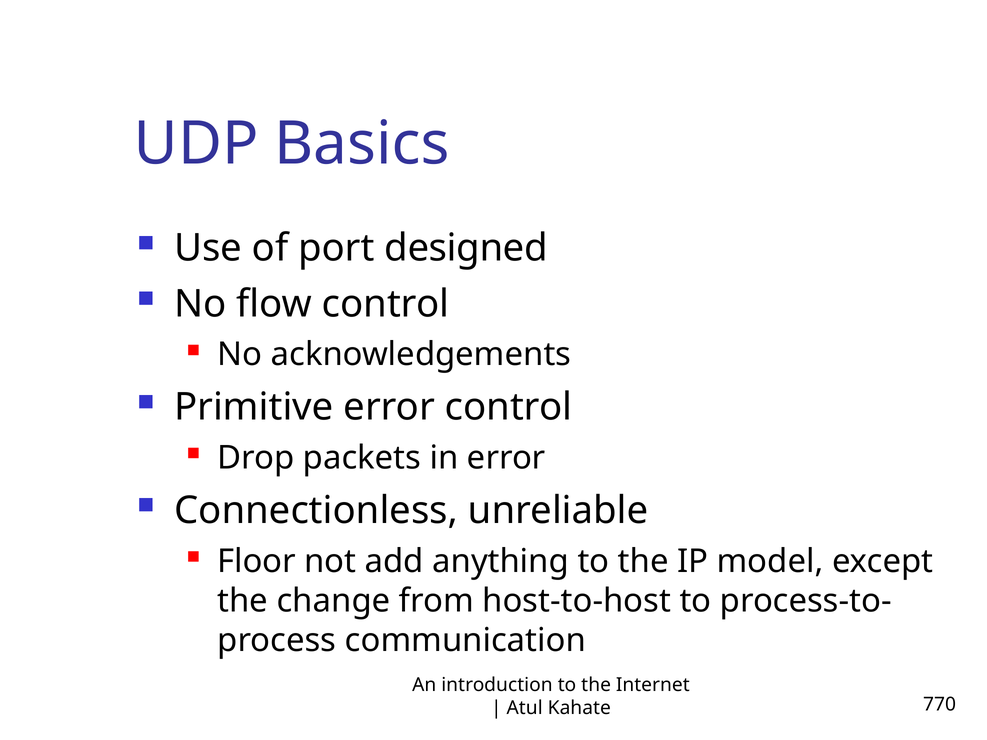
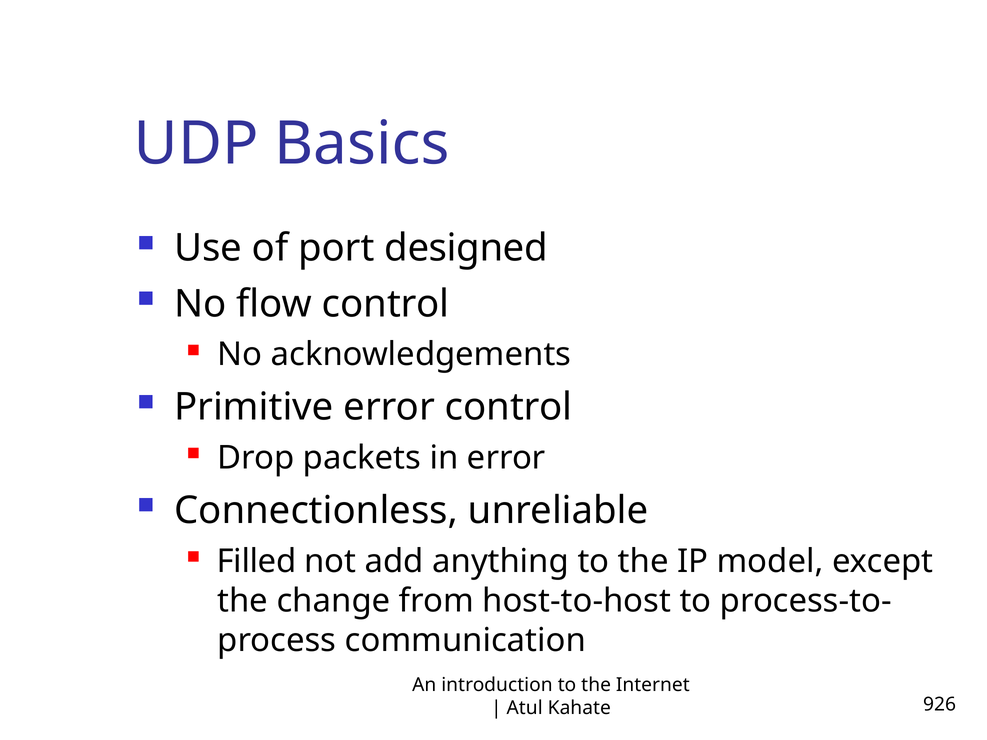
Floor: Floor -> Filled (257, 561)
770: 770 -> 926 (940, 705)
